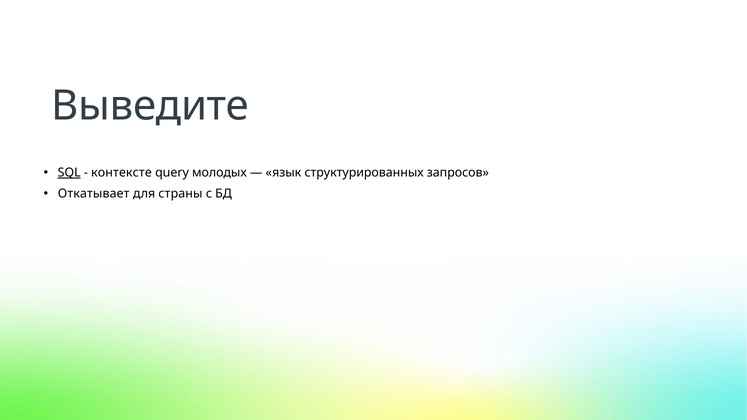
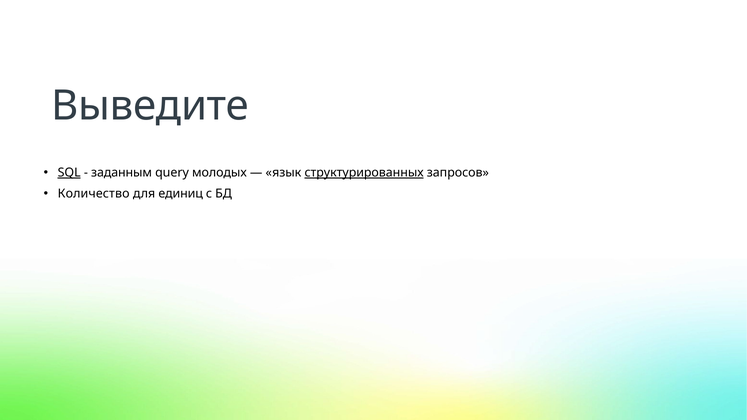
контексте: контексте -> заданным (122, 173)
структурированных underline: none -> present (364, 173)
Откатывает: Откатывает -> Количество (94, 194)
страны: страны -> единиц (181, 194)
